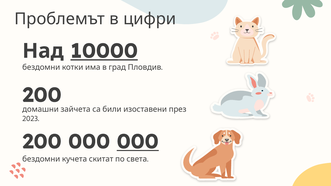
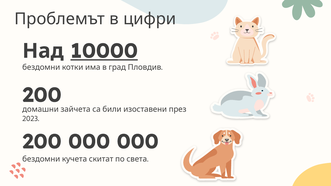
000 underline: present -> none (138, 142)
